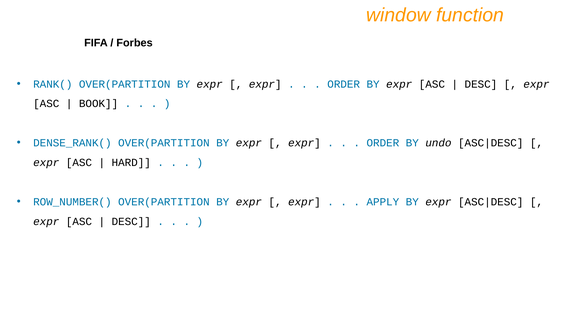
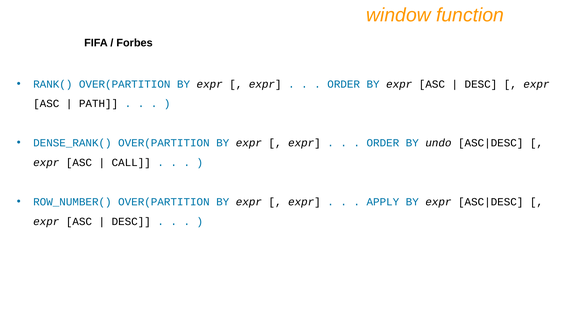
BOOK: BOOK -> PATH (99, 104)
HARD: HARD -> CALL (131, 162)
